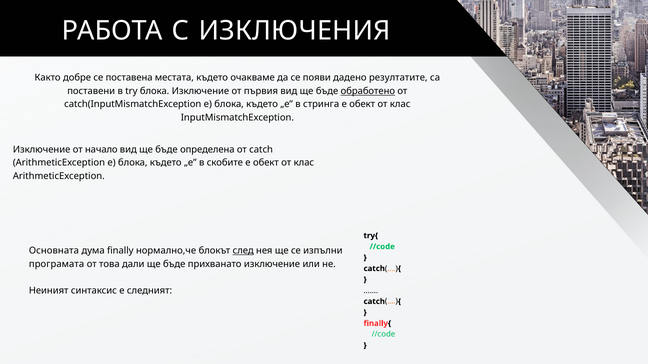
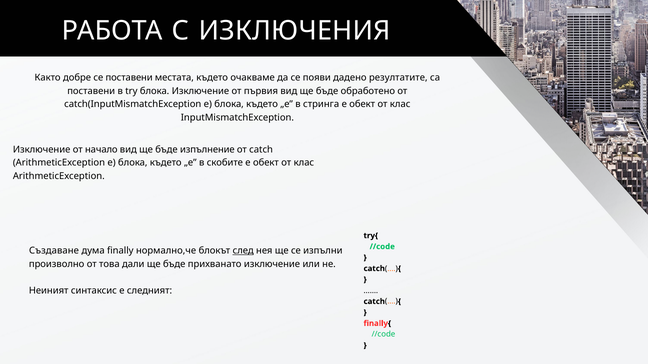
се поставена: поставена -> поставени (129, 78)
обработено underline: present -> none (368, 91)
определена: определена -> изпълнение (207, 150)
Основната: Основната -> Създаване (54, 251)
програмата: програмата -> произволно (57, 264)
